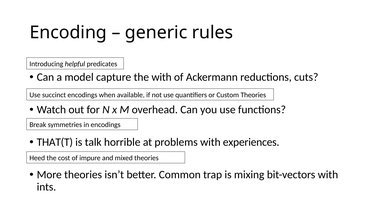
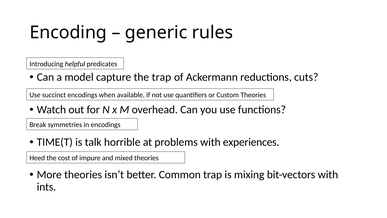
the with: with -> trap (161, 77)
THAT(T: THAT(T -> TIME(T (55, 142)
